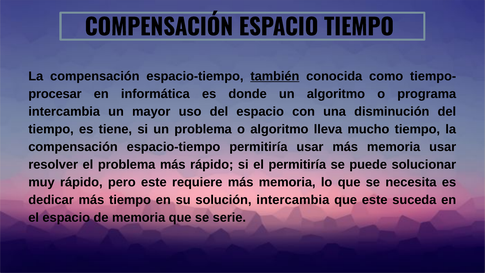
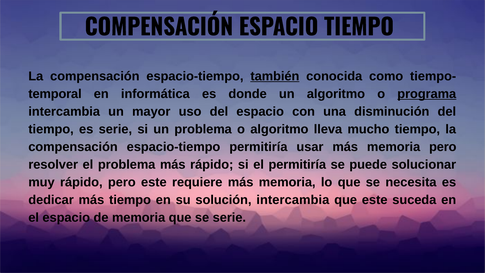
procesar: procesar -> temporal (55, 94)
programa underline: none -> present (427, 94)
es tiene: tiene -> serie (115, 129)
memoria usar: usar -> pero (443, 147)
